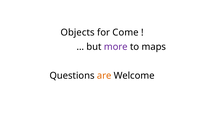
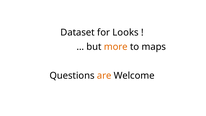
Objects: Objects -> Dataset (78, 32)
Come: Come -> Looks (126, 32)
more colour: purple -> orange (116, 47)
